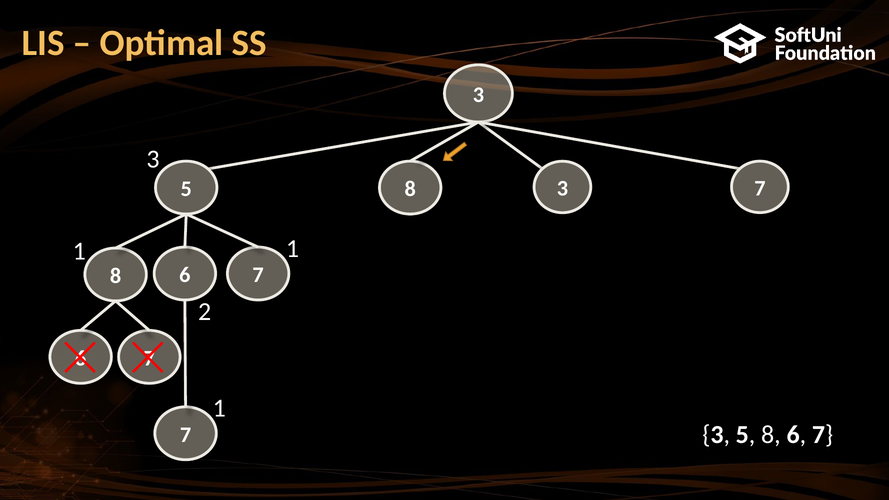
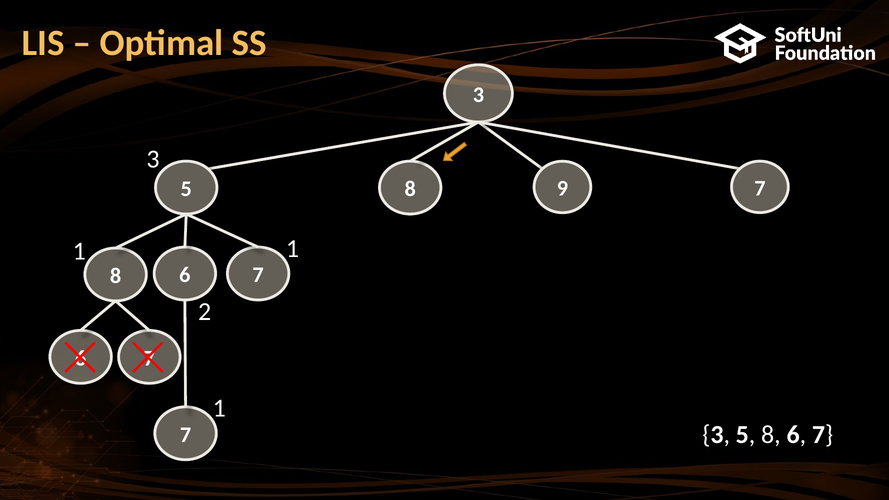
5 3: 3 -> 9 (562, 189)
